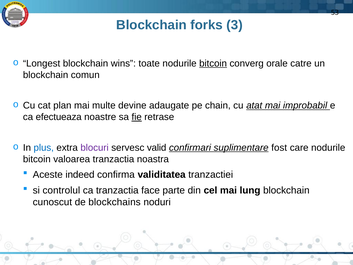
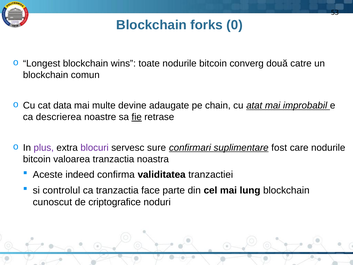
3: 3 -> 0 (235, 25)
bitcoin underline: present -> none (213, 63)
orale: orale -> două (277, 63)
plan: plan -> data (62, 105)
efectueaza: efectueaza -> descrierea (59, 117)
plus colour: blue -> purple (44, 147)
valid: valid -> sure (157, 147)
blockchains: blockchains -> criptografice (115, 202)
